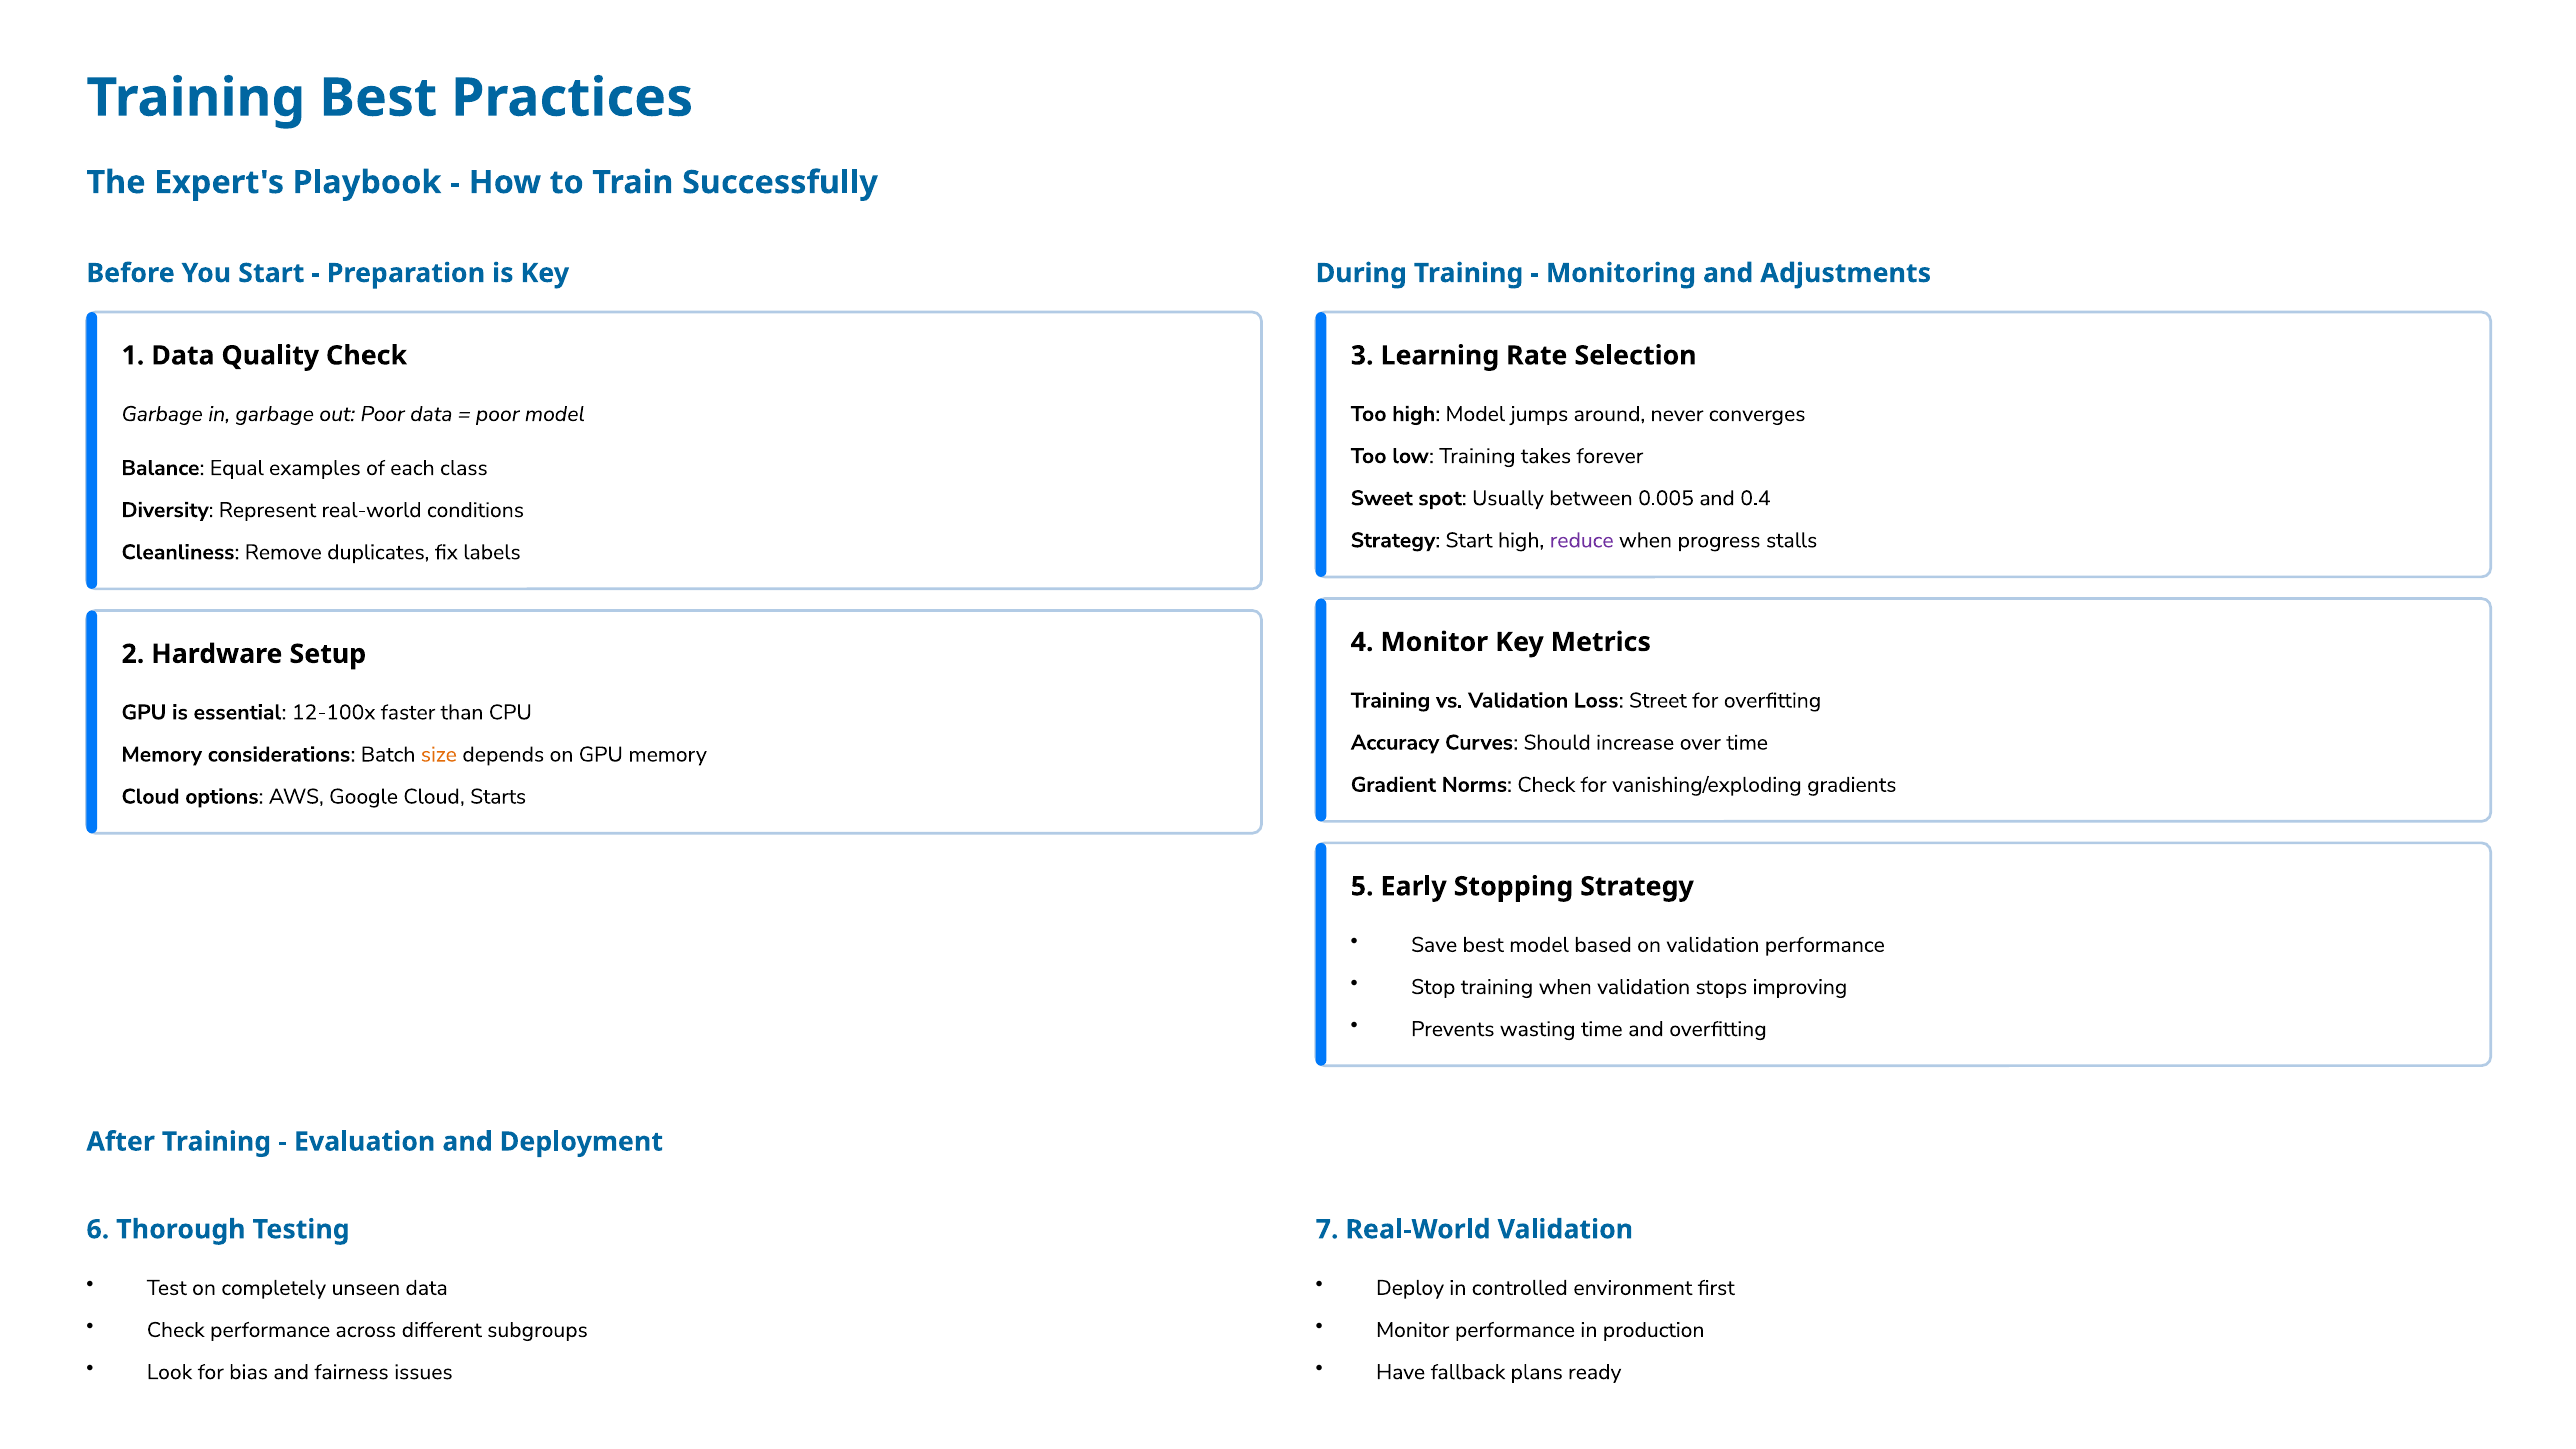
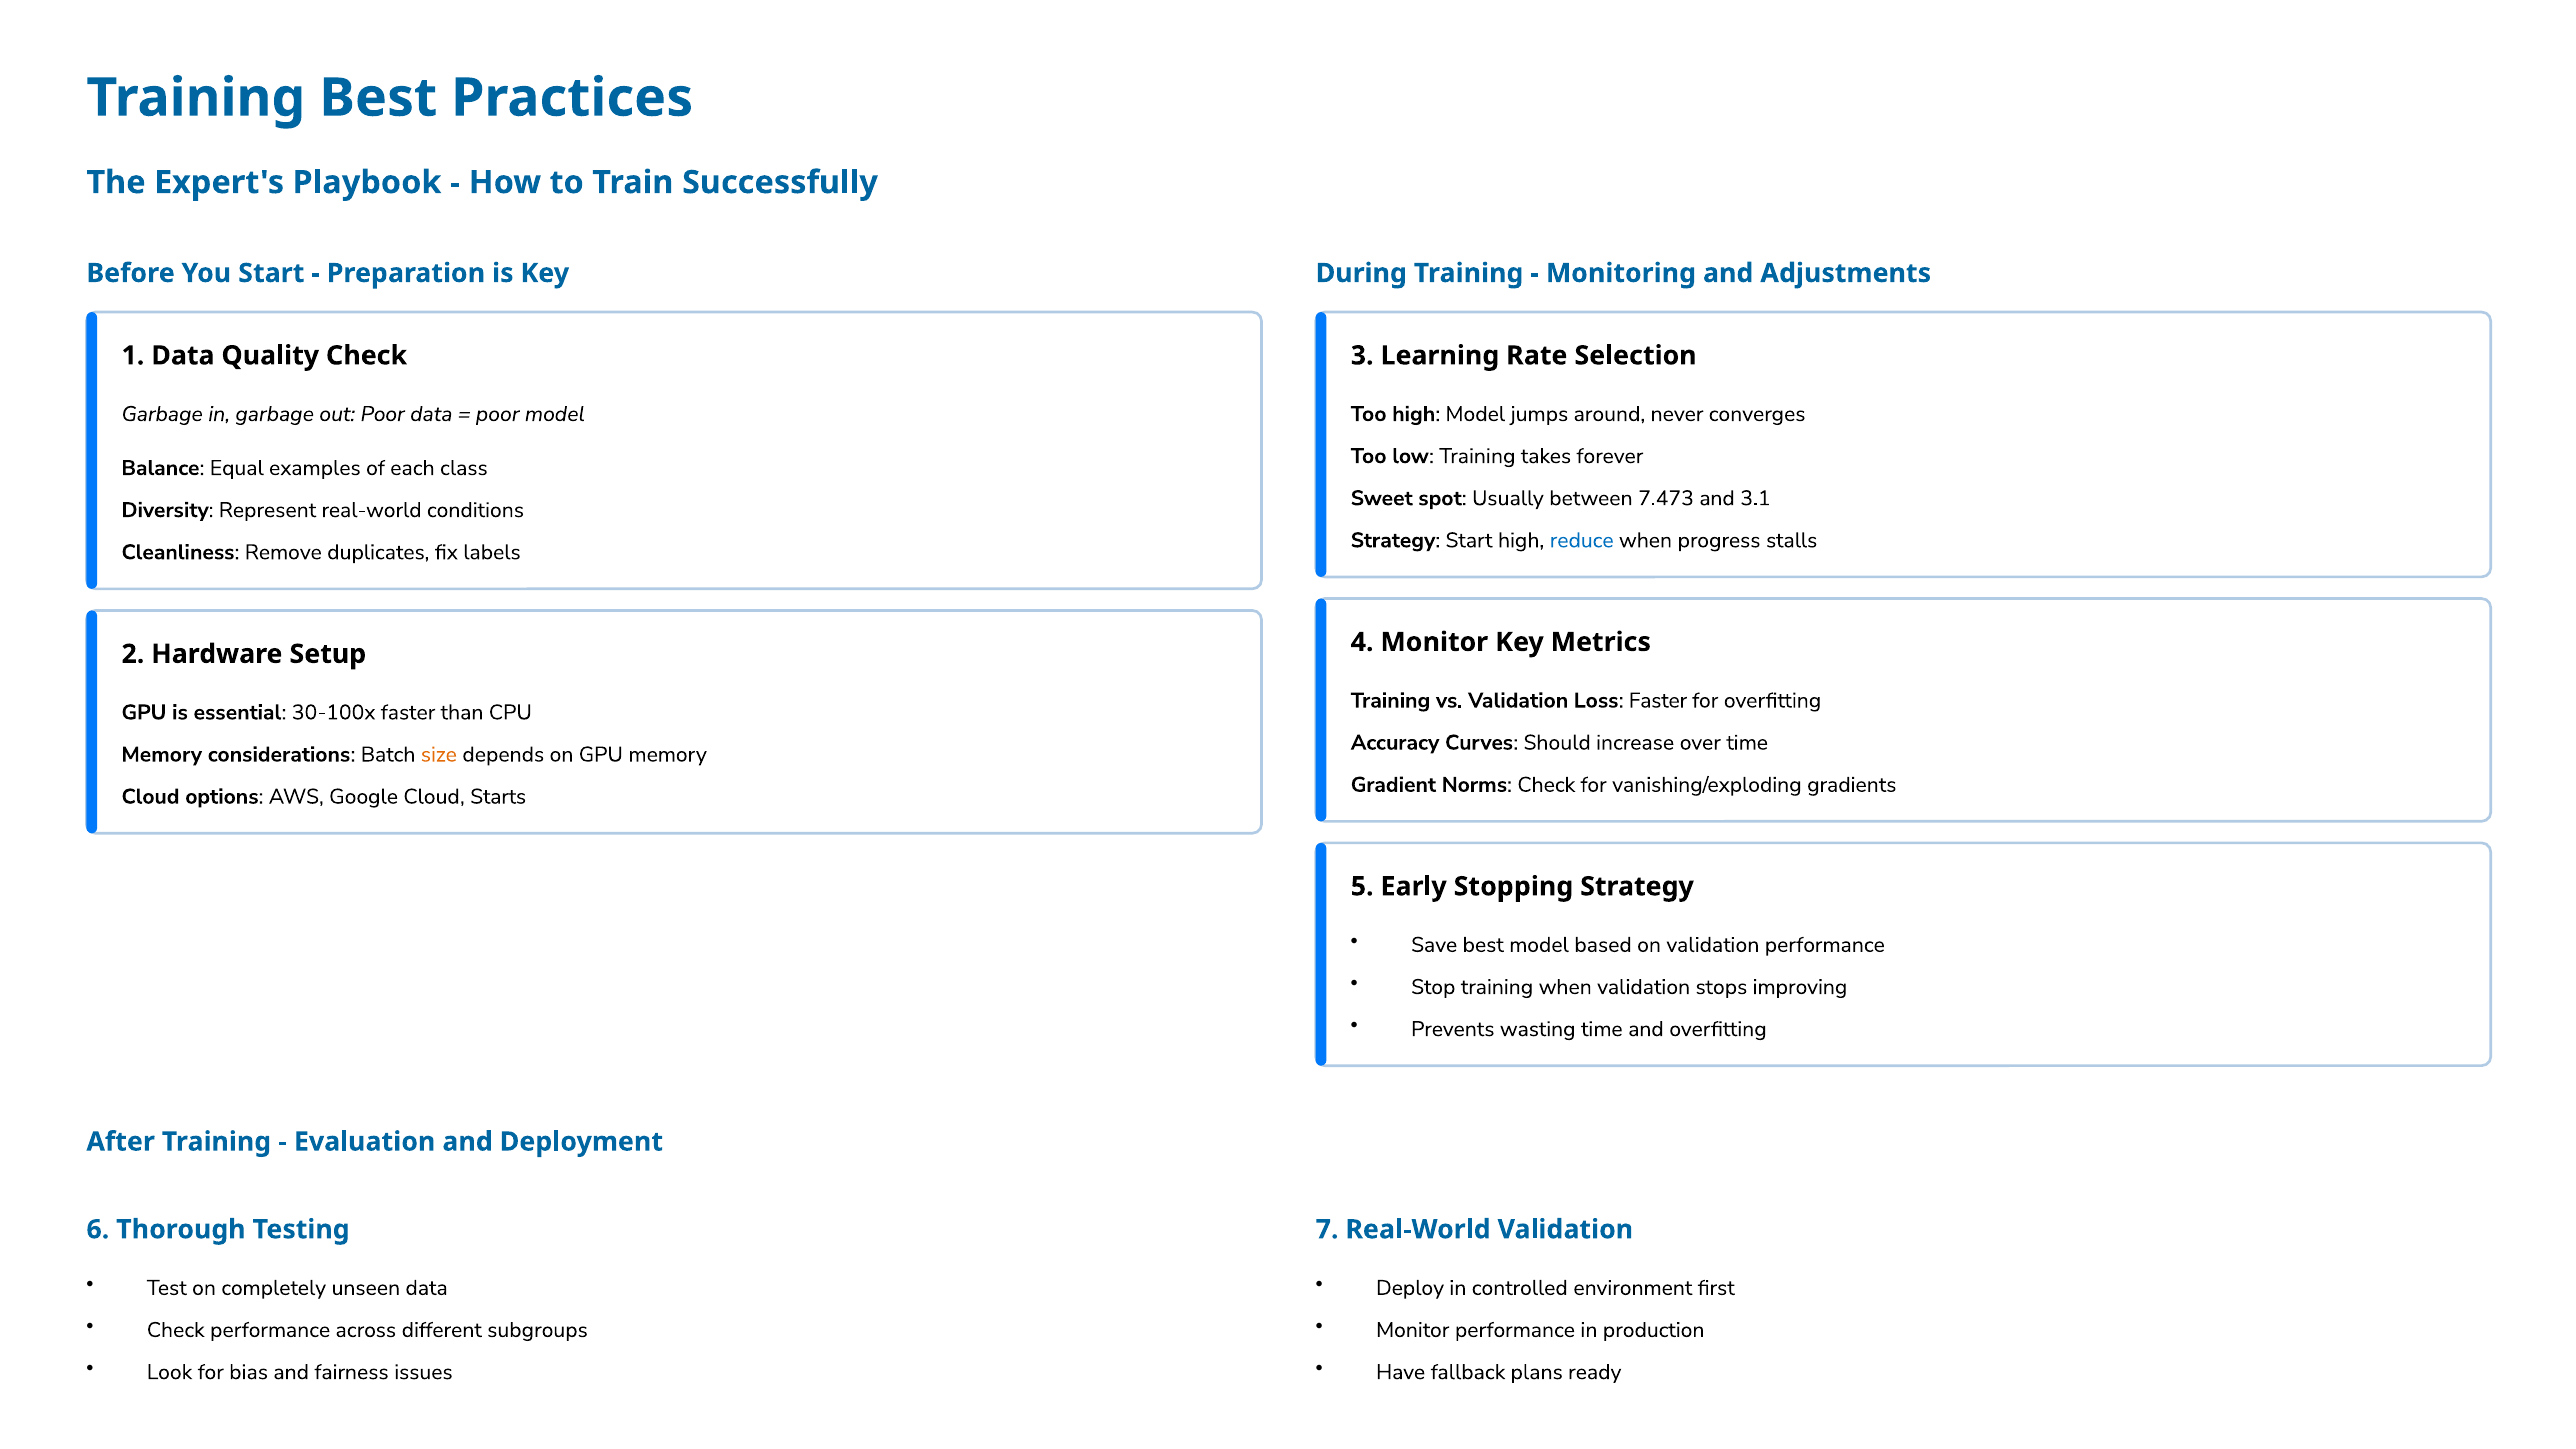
0.005: 0.005 -> 7.473 (1666, 498)
0.4: 0.4 -> 3.1 (1755, 498)
reduce colour: purple -> blue (1582, 540)
Loss Street: Street -> Faster (1658, 701)
12-100x: 12-100x -> 30-100x (334, 712)
